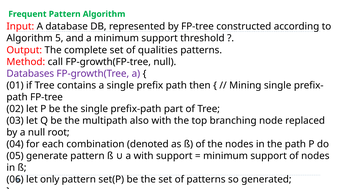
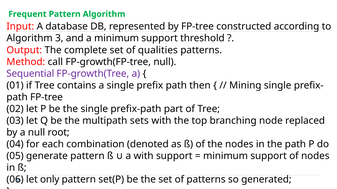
5: 5 -> 3 (59, 38)
Databases: Databases -> Sequential (30, 74)
also: also -> sets (139, 121)
